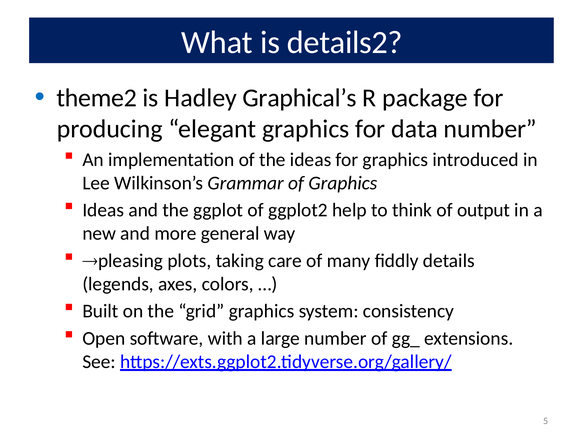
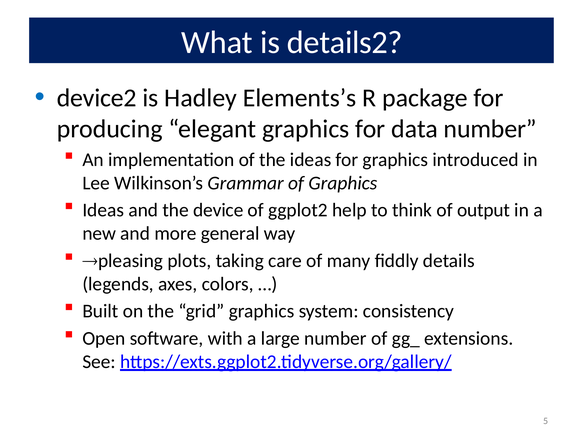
theme2: theme2 -> device2 (97, 98)
Graphical’s: Graphical’s -> Elements’s (300, 98)
ggplot: ggplot -> device (218, 210)
